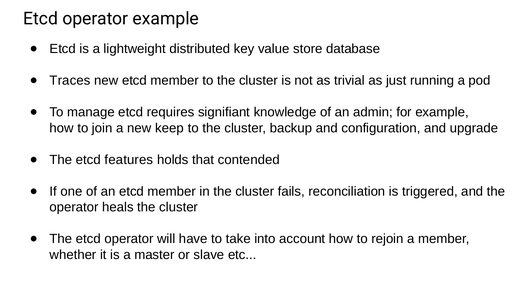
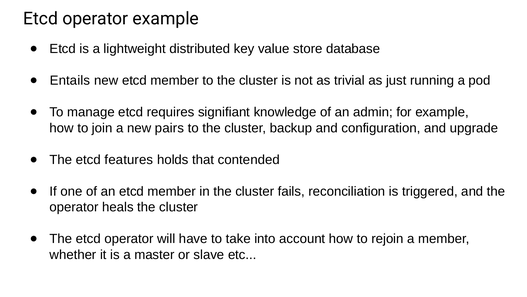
Traces: Traces -> Entails (70, 80)
keep: keep -> pairs (170, 128)
